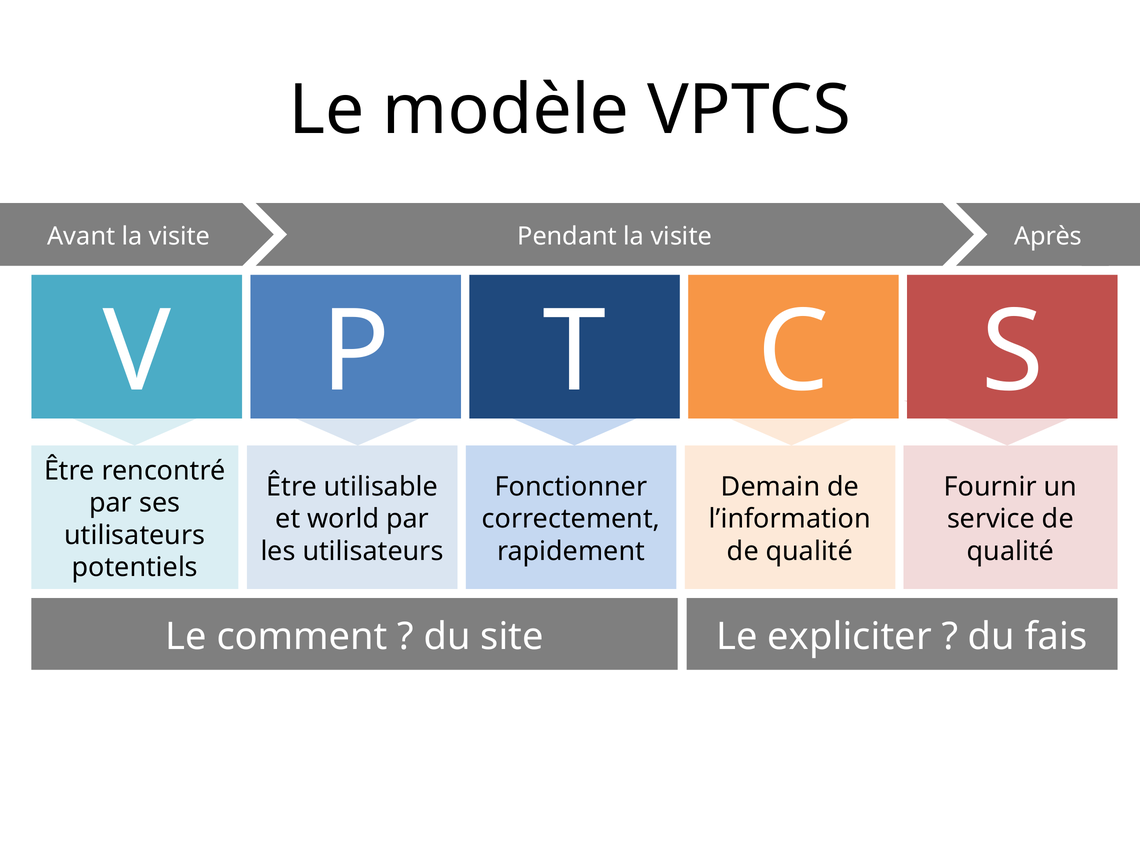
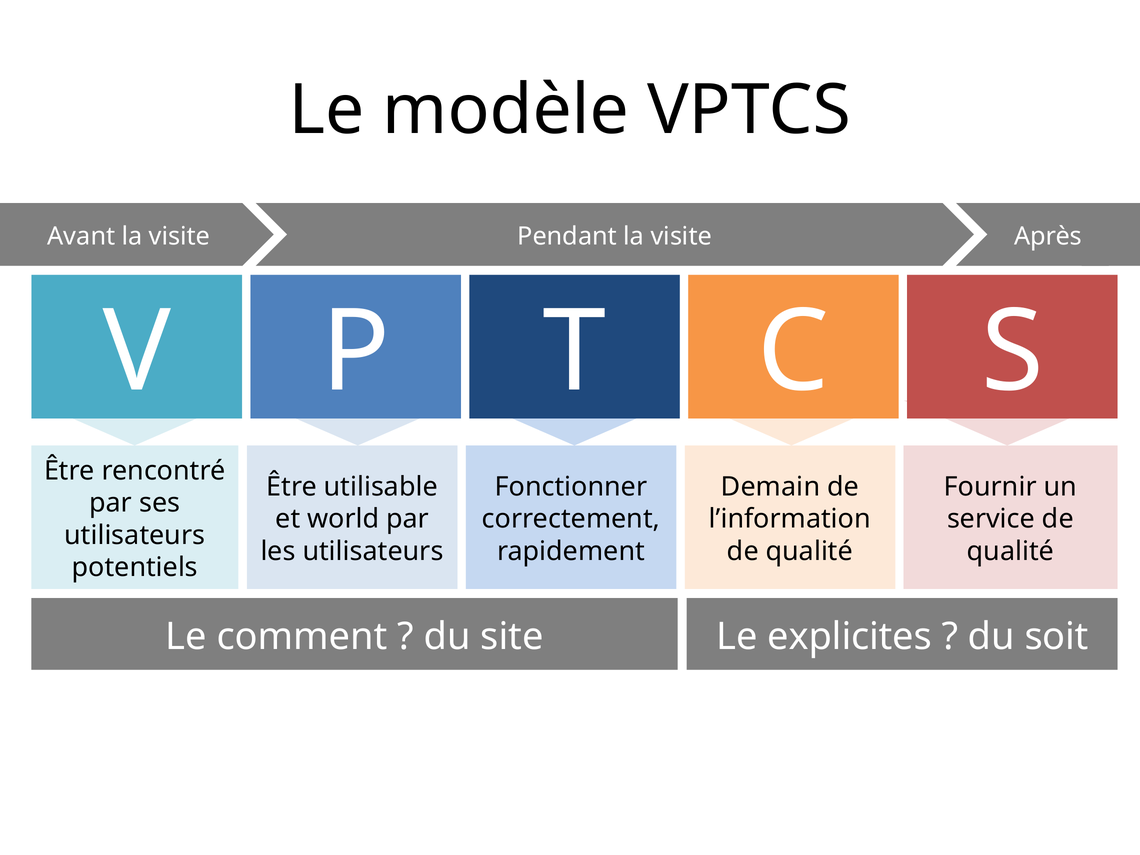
expliciter: expliciter -> explicites (850, 637)
fais: fais -> soit (1056, 637)
